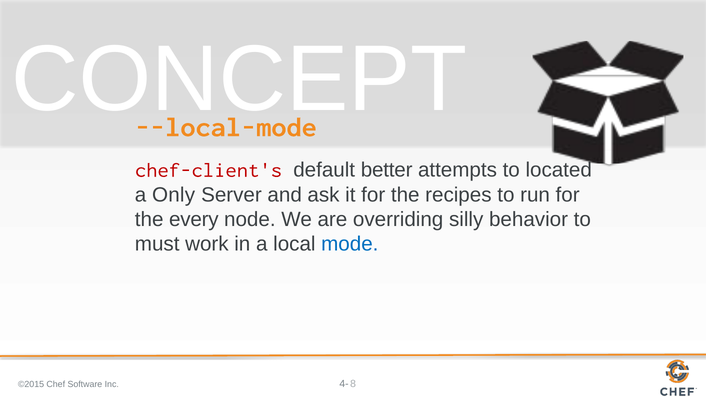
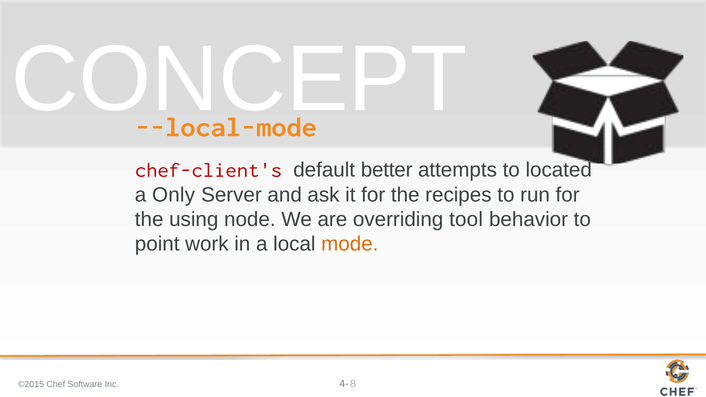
every: every -> using (194, 220)
silly: silly -> tool (466, 220)
must: must -> point (157, 244)
mode colour: blue -> orange (350, 244)
